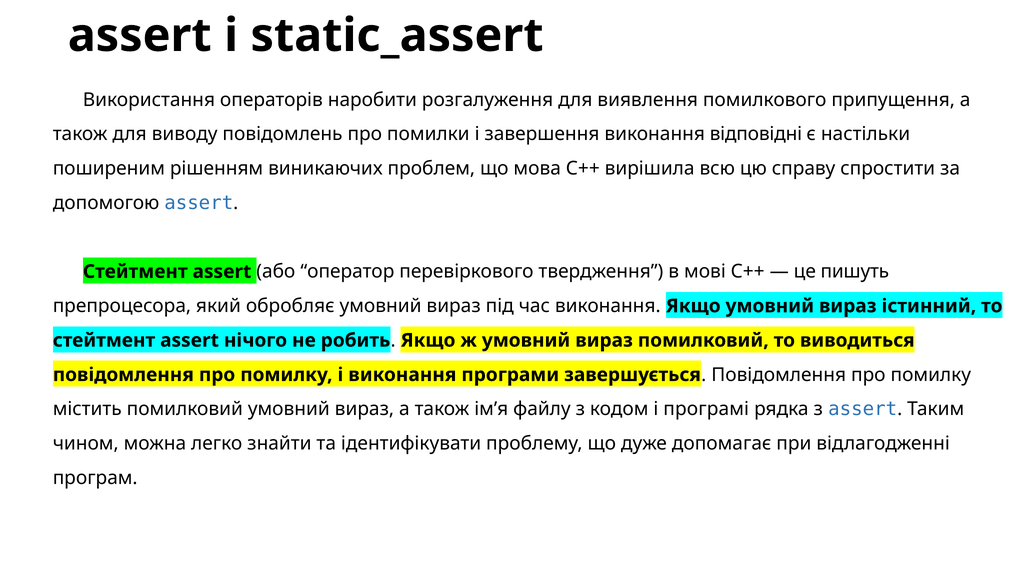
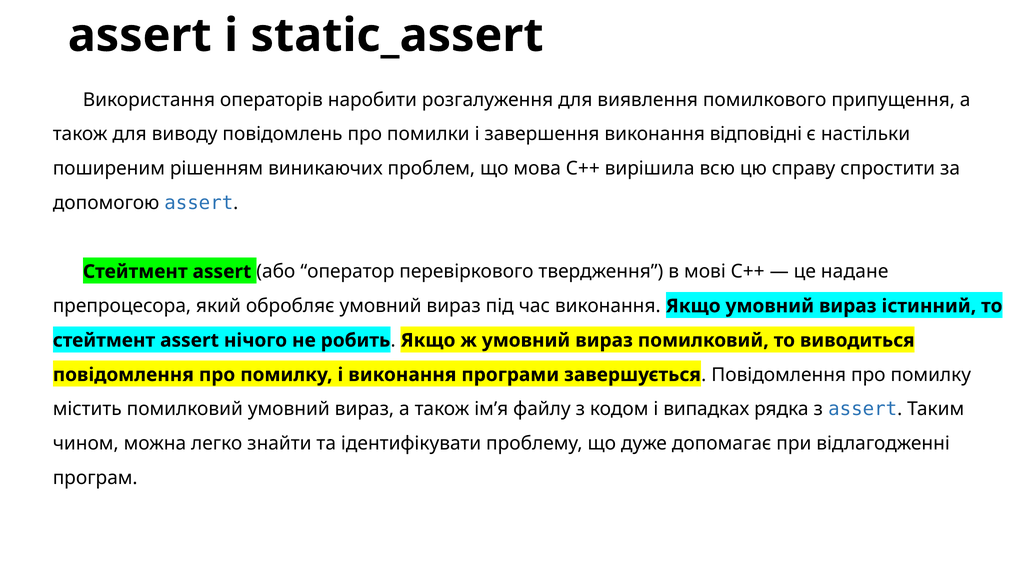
пишуть: пишуть -> надане (855, 272)
програмі: програмі -> випадках (706, 409)
